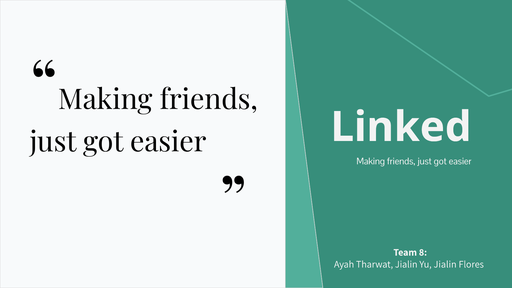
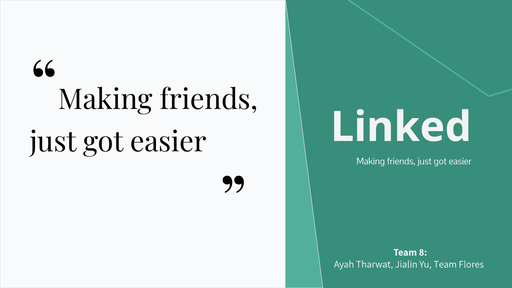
Yu Jialin: Jialin -> Team (445, 264)
